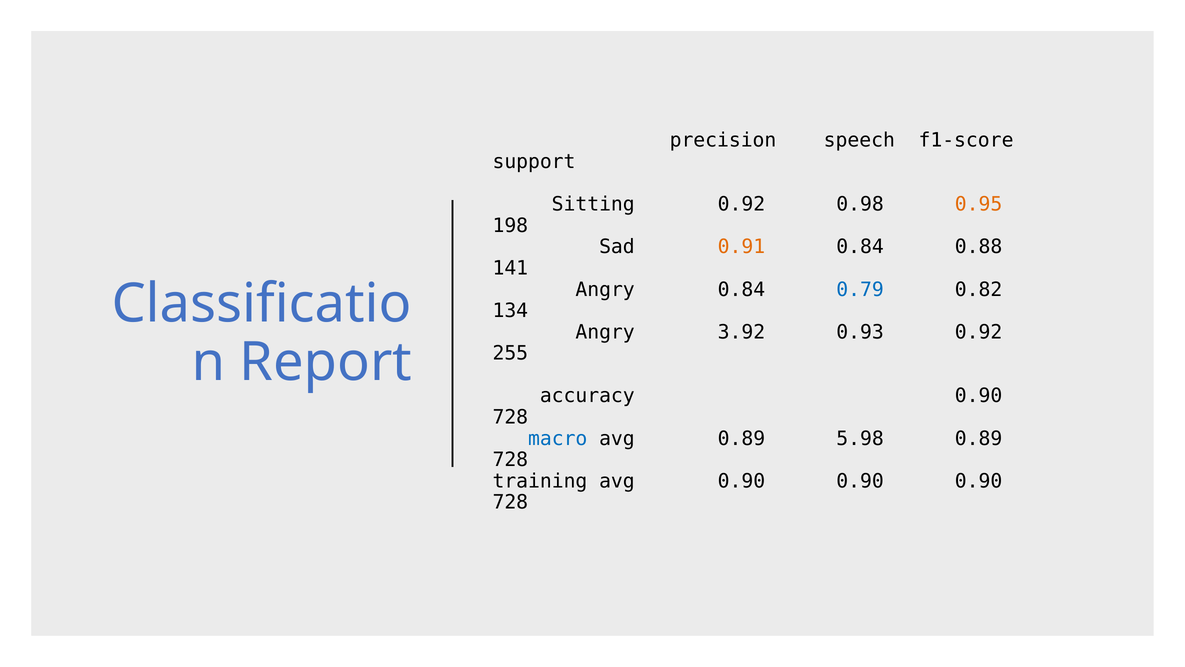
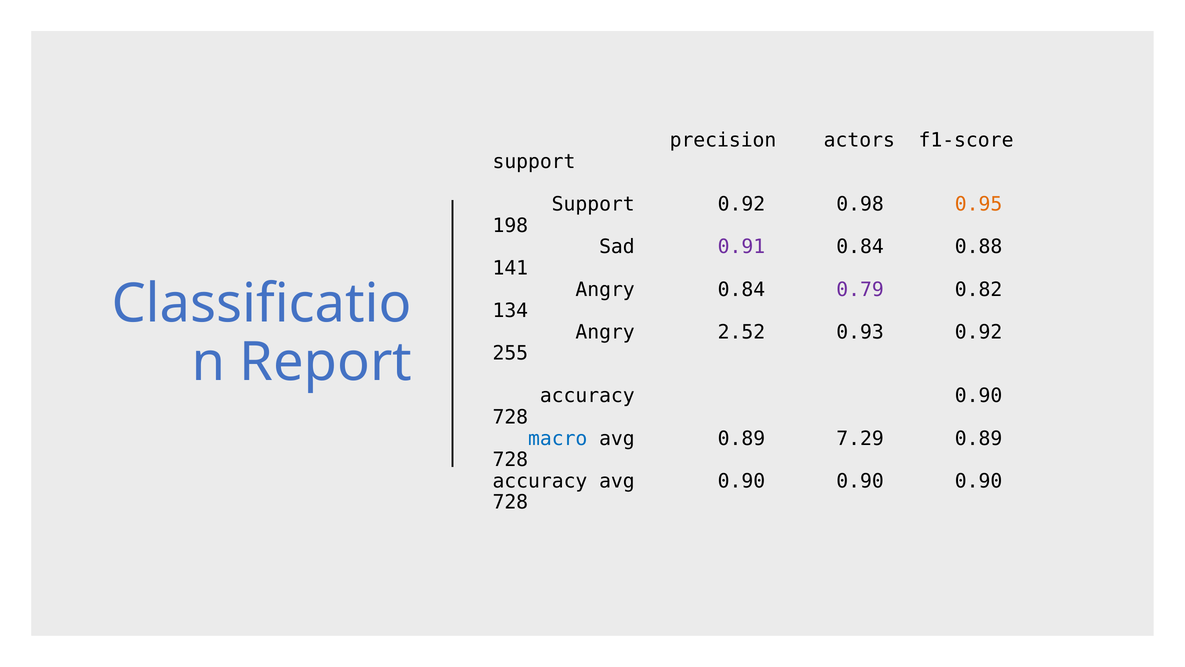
speech: speech -> actors (859, 140)
Sitting: Sitting -> Support (593, 204)
0.91 colour: orange -> purple (741, 247)
0.79 colour: blue -> purple (860, 289)
3.92: 3.92 -> 2.52 (741, 332)
5.98: 5.98 -> 7.29 (860, 438)
training: training -> accuracy (540, 481)
